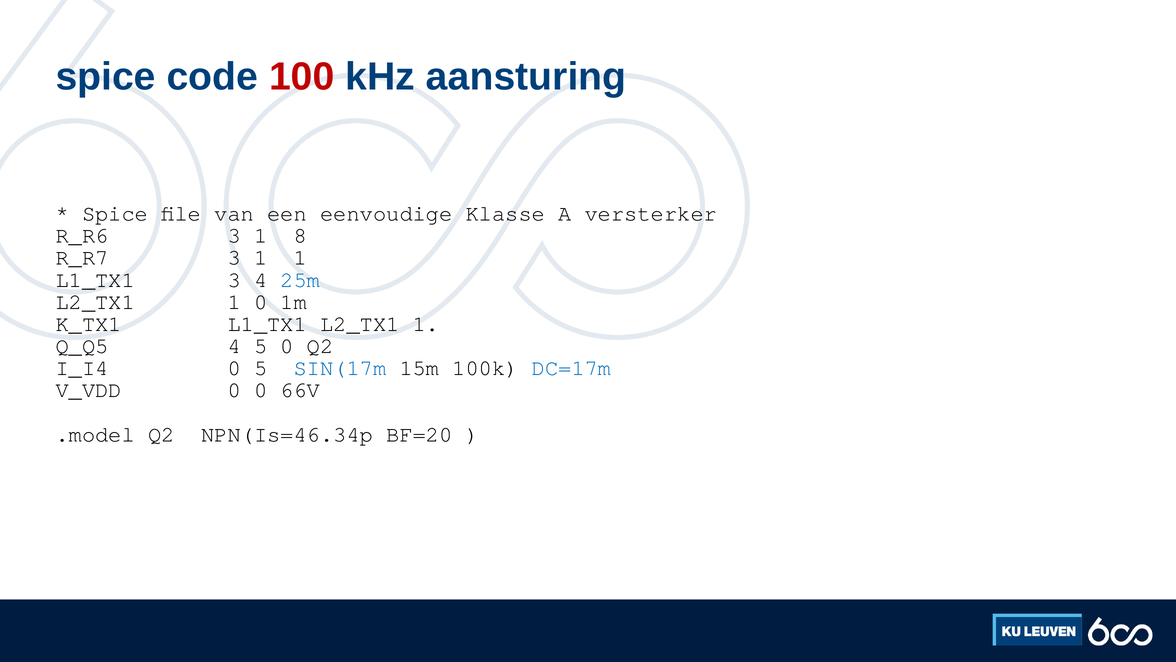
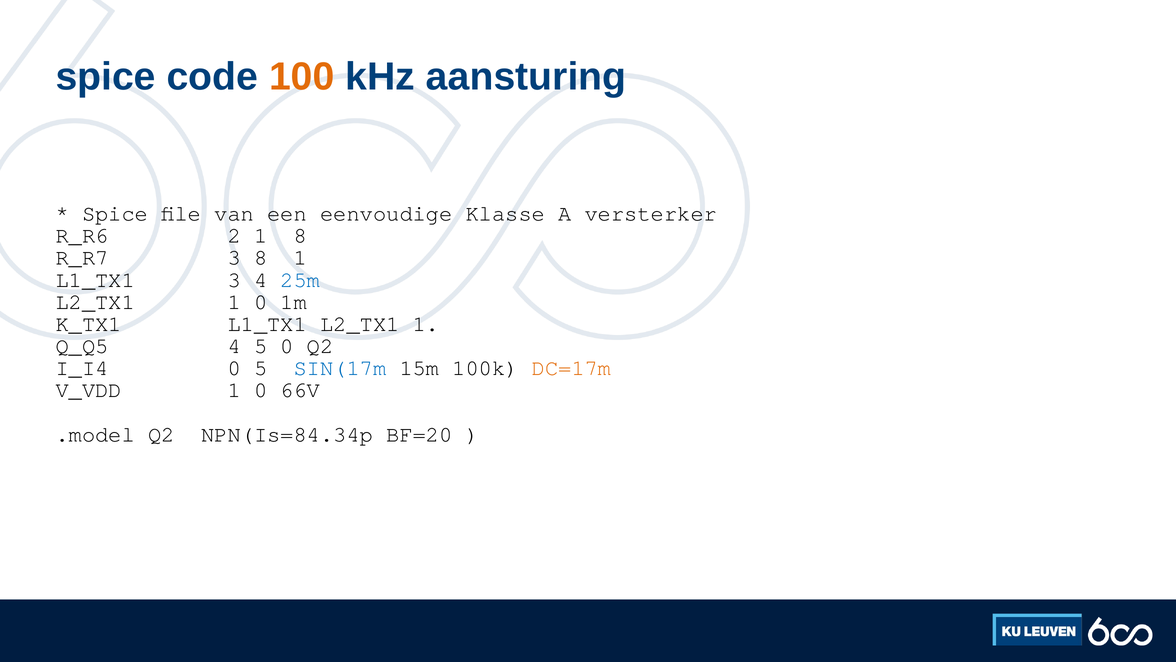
100 colour: red -> orange (302, 77)
R_R6 3: 3 -> 2 (234, 235)
R_R7 3 1: 1 -> 8 (261, 257)
DC=17m colour: blue -> orange (572, 368)
V_VDD 0: 0 -> 1 (234, 390)
NPN(Is=46.34p: NPN(Is=46.34p -> NPN(Is=84.34p (287, 434)
